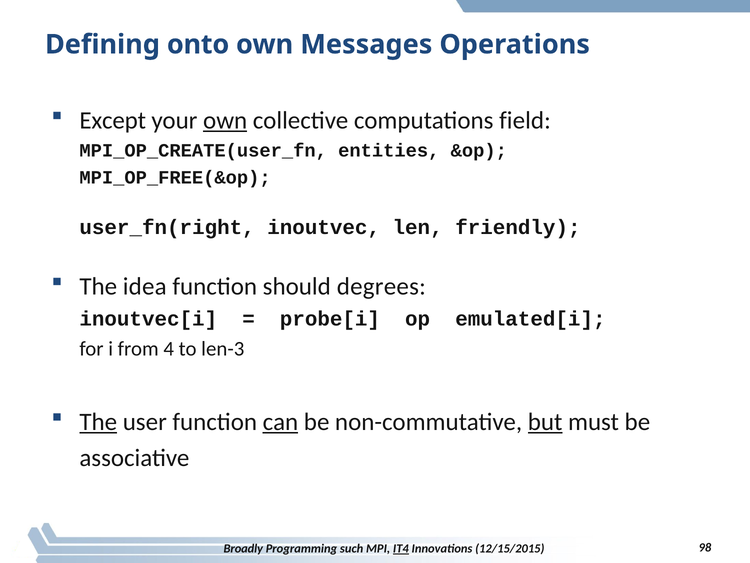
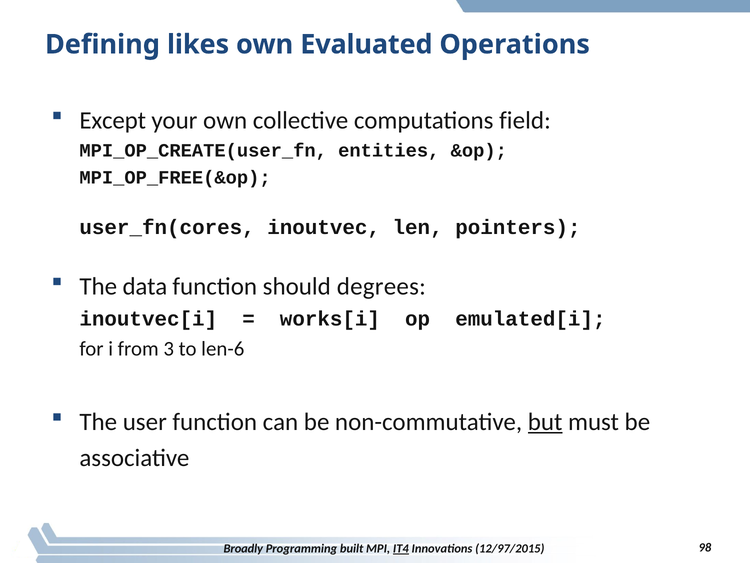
onto: onto -> likes (198, 44)
Messages: Messages -> Evaluated (366, 44)
own underline: present -> none (225, 120)
user_fn(right: user_fn(right -> user_fn(cores (167, 227)
friendly: friendly -> pointers (518, 227)
idea: idea -> data (145, 286)
probe[i: probe[i -> works[i (330, 319)
4: 4 -> 3 (169, 349)
len-3: len-3 -> len-6 (223, 349)
The underline: present -> none (98, 422)
can underline: present -> none (280, 422)
such: such -> built (352, 548)
12/15/2015: 12/15/2015 -> 12/97/2015 (510, 548)
